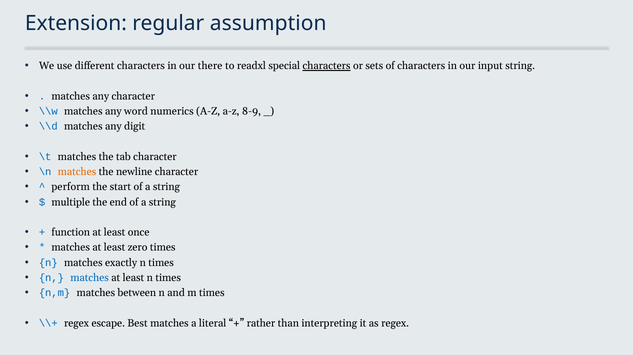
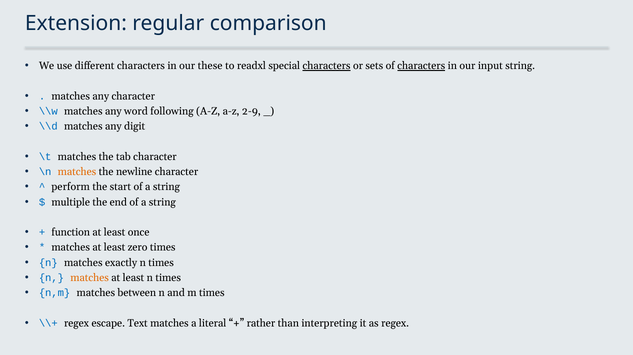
assumption: assumption -> comparison (268, 23)
there: there -> these (210, 66)
characters underline: none -> present (421, 66)
numerics: numerics -> following (172, 111)
8-9: 8-9 -> 2-9 (251, 111)
matches colour: blue -> orange (90, 277)
Best: Best -> Text (138, 323)
